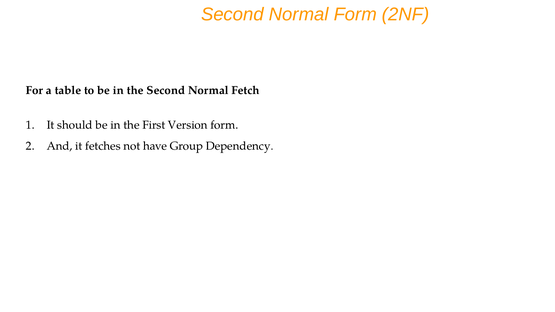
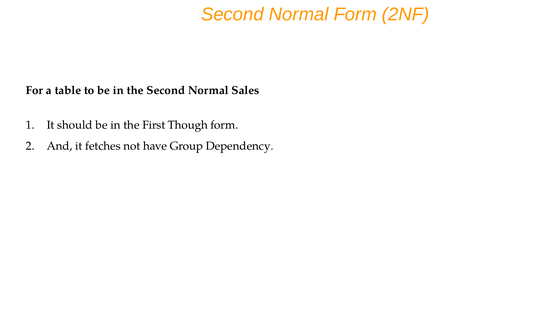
Fetch: Fetch -> Sales (245, 90)
Version: Version -> Though (188, 125)
